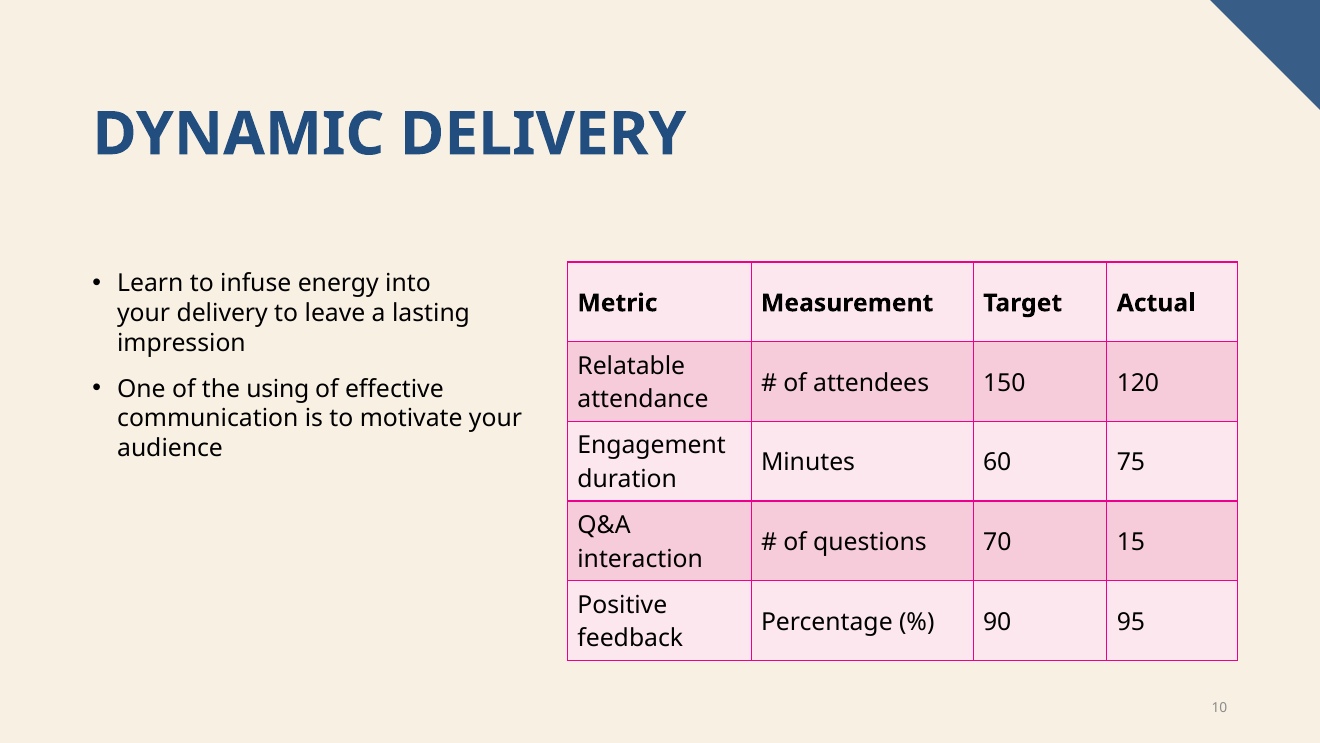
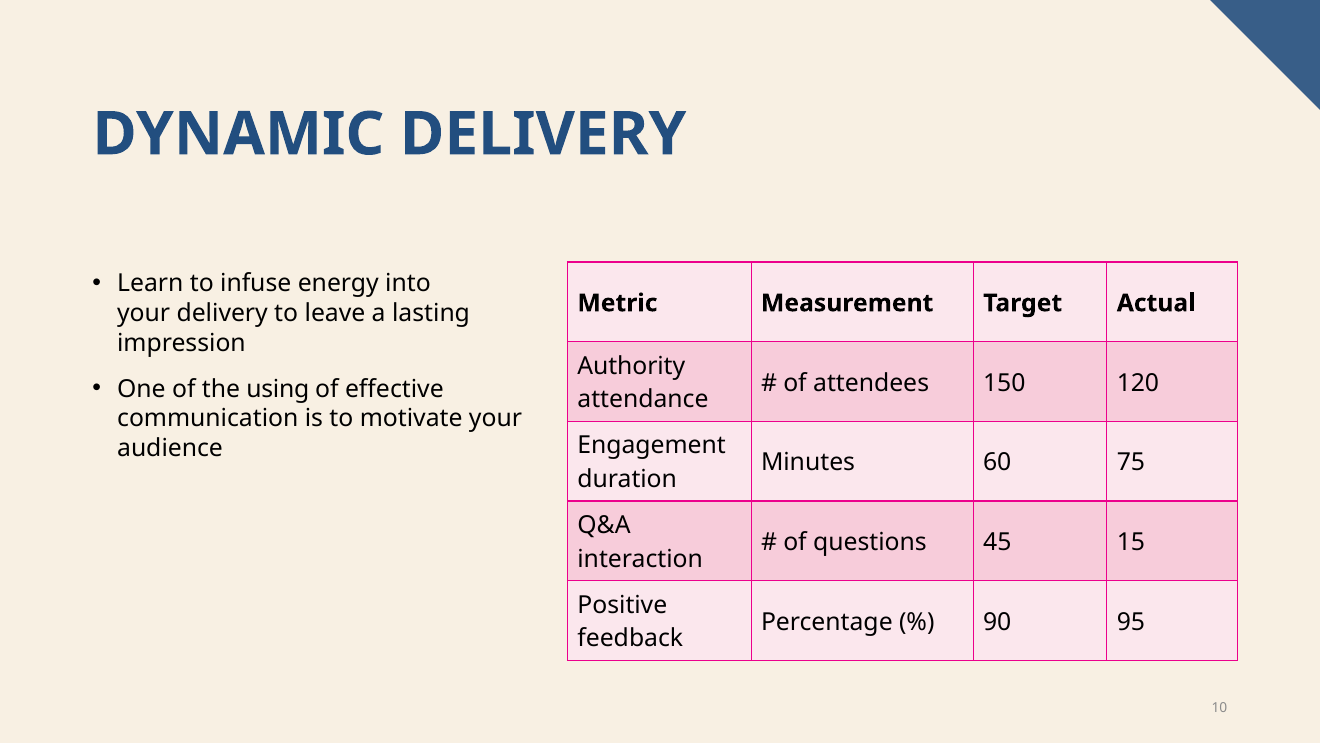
Relatable: Relatable -> Authority (631, 366)
70: 70 -> 45 (997, 542)
